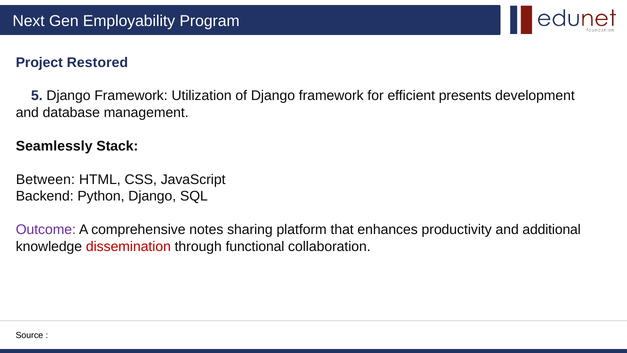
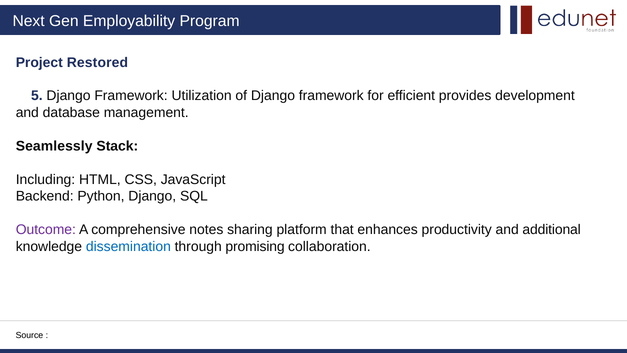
presents: presents -> provides (465, 96)
Between: Between -> Including (45, 179)
dissemination colour: red -> blue (128, 246)
functional: functional -> promising (255, 246)
